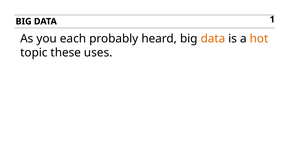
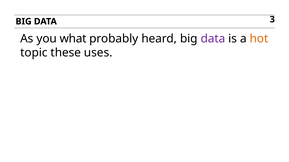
1: 1 -> 3 (272, 19)
each: each -> what (73, 39)
data colour: orange -> purple (213, 39)
